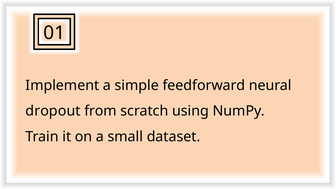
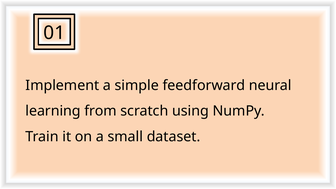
dropout: dropout -> learning (53, 111)
